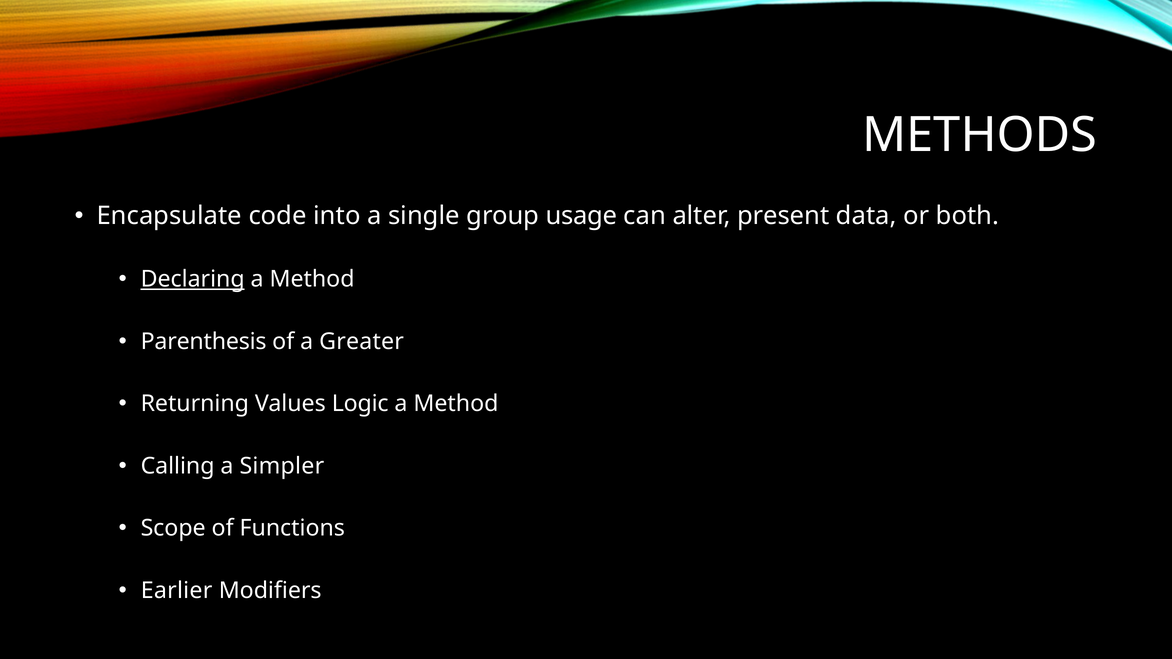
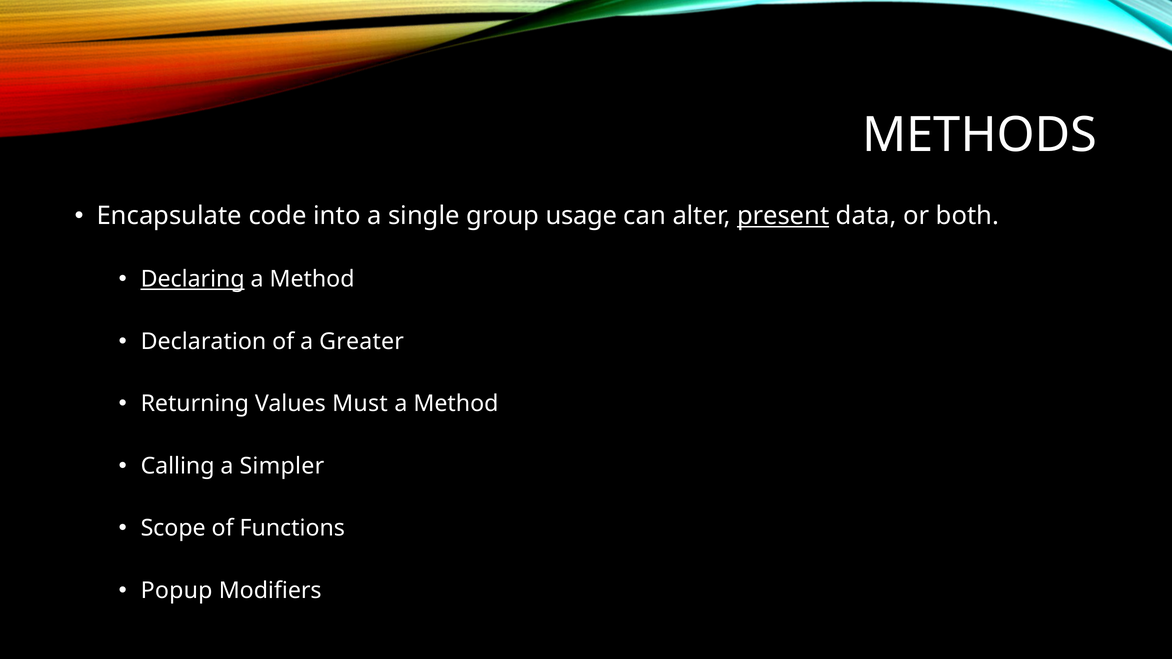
present underline: none -> present (783, 216)
Parenthesis: Parenthesis -> Declaration (203, 342)
Logic: Logic -> Must (360, 404)
Earlier: Earlier -> Popup (177, 591)
